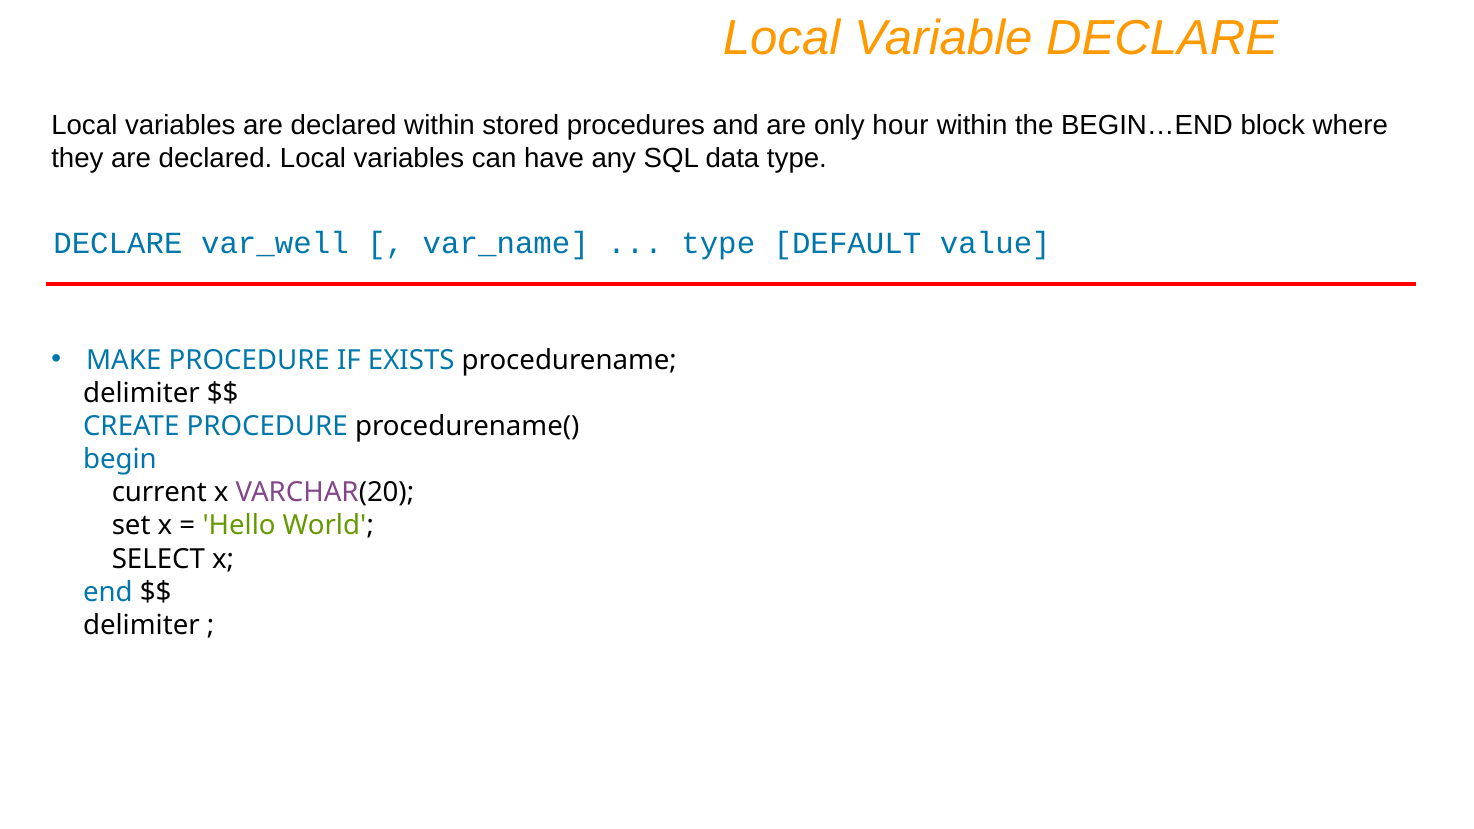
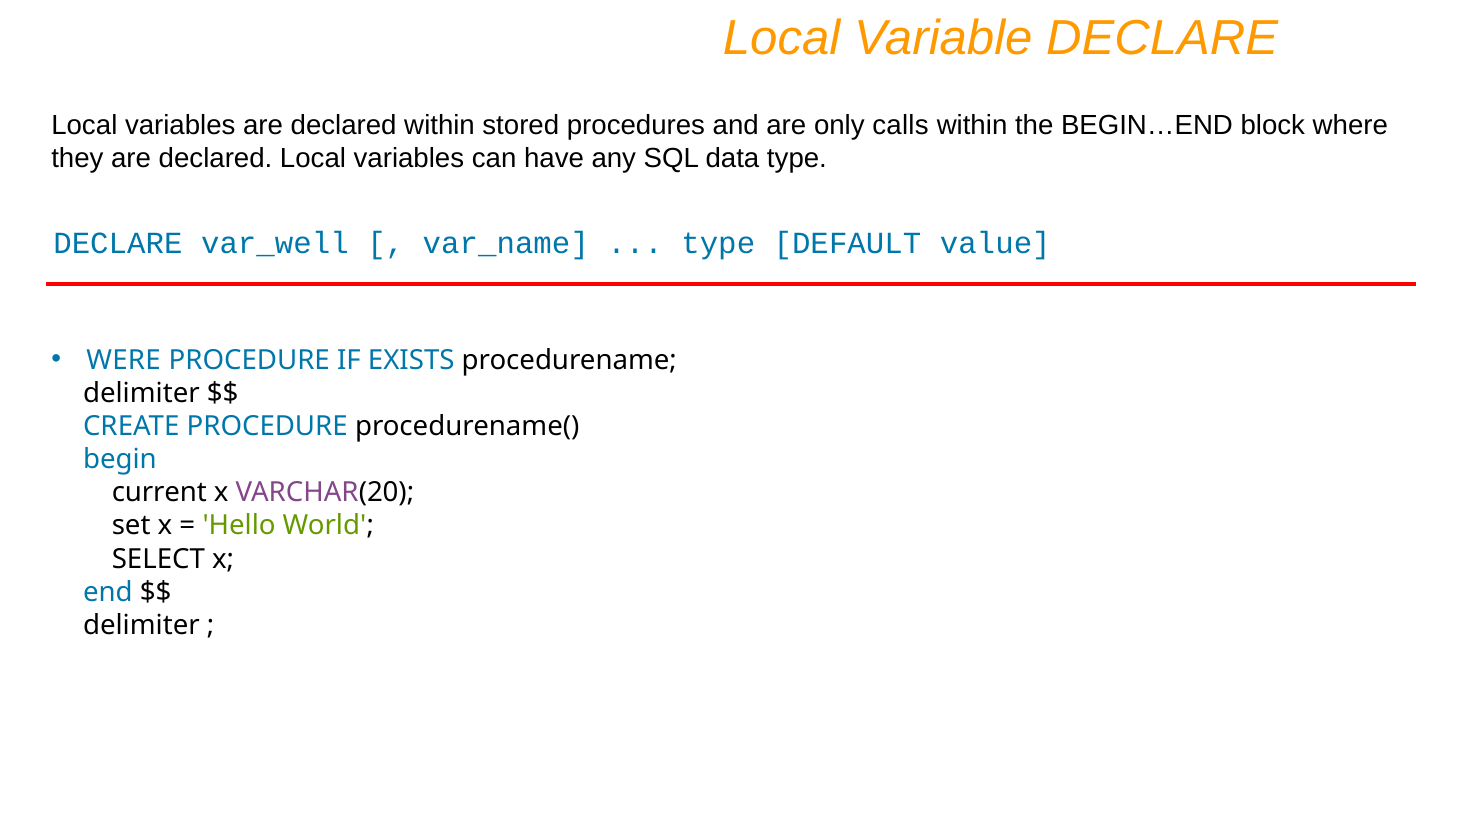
hour: hour -> calls (900, 125)
MAKE: MAKE -> WERE (124, 360)
